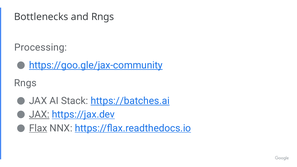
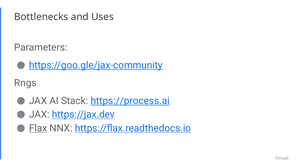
and Rngs: Rngs -> Uses (103, 17)
Processing: Processing -> Parameters (41, 48)
https://batches.ai: https://batches.ai -> https://process.ai (130, 101)
JAX underline: present -> none (39, 115)
